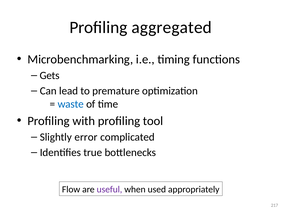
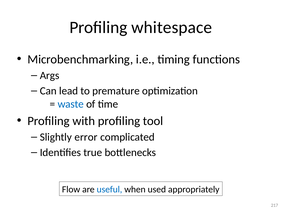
aggregated: aggregated -> whitespace (172, 27)
Gets: Gets -> Args (50, 75)
useful colour: purple -> blue (109, 189)
